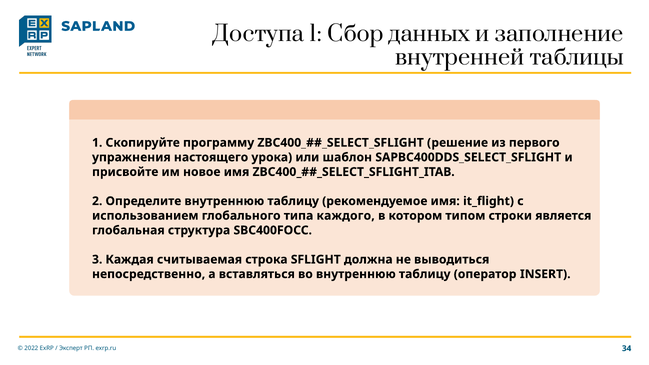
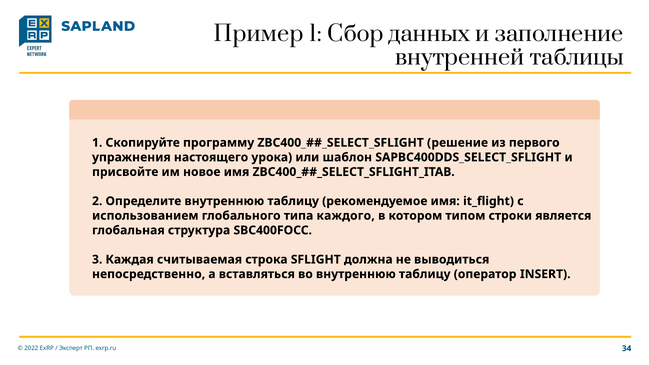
Доступа: Доступа -> Пример (259, 34)
